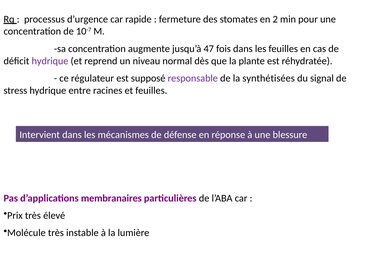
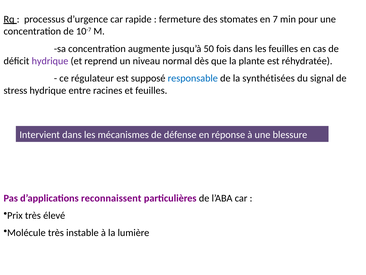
2: 2 -> 7 (275, 19)
47: 47 -> 50 (209, 49)
responsable colour: purple -> blue (193, 78)
membranaires: membranaires -> reconnaissent (111, 198)
